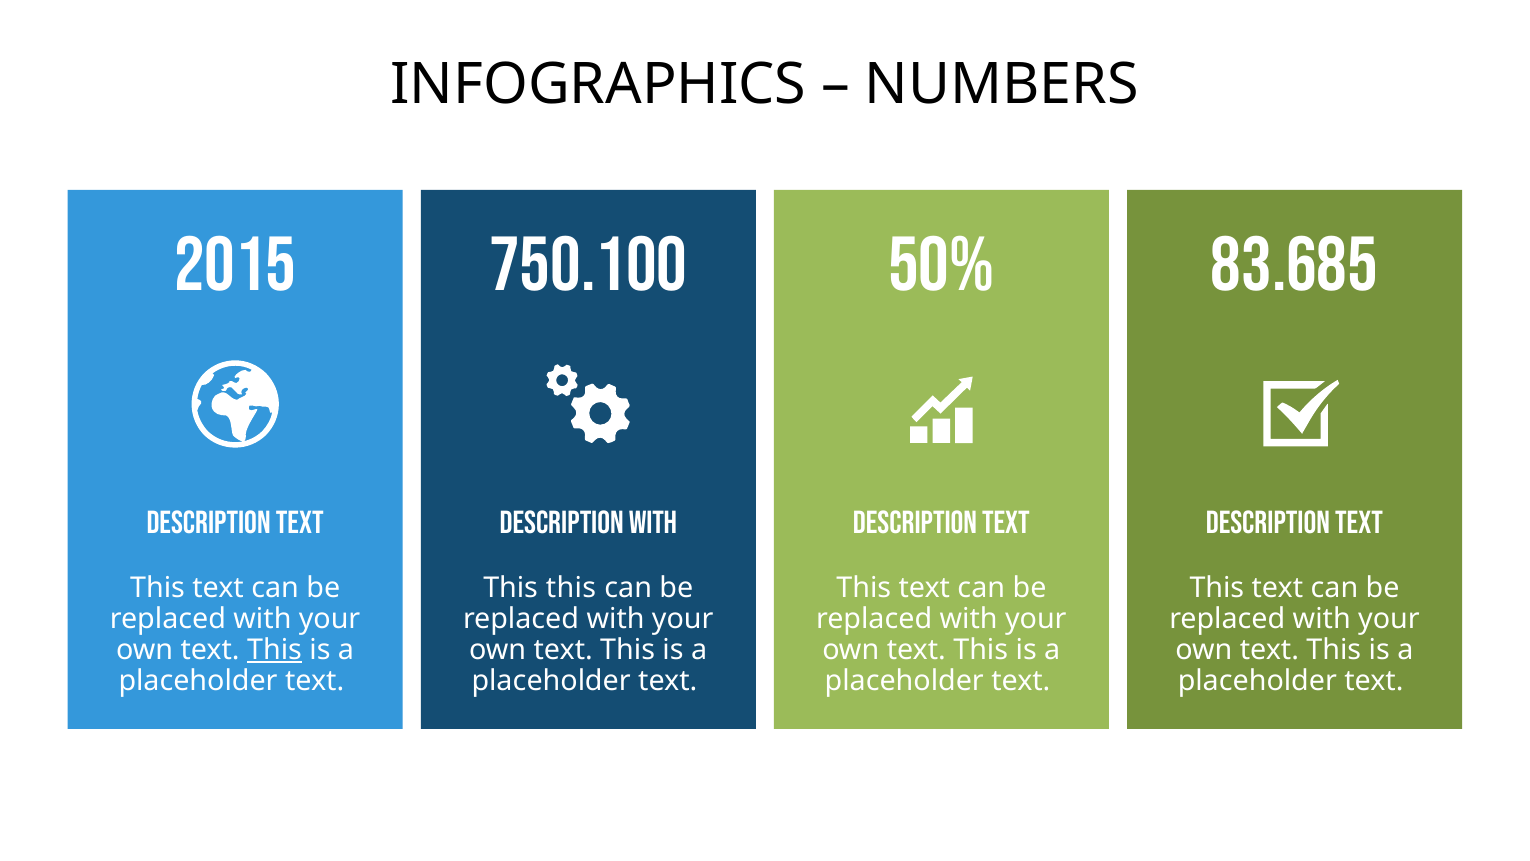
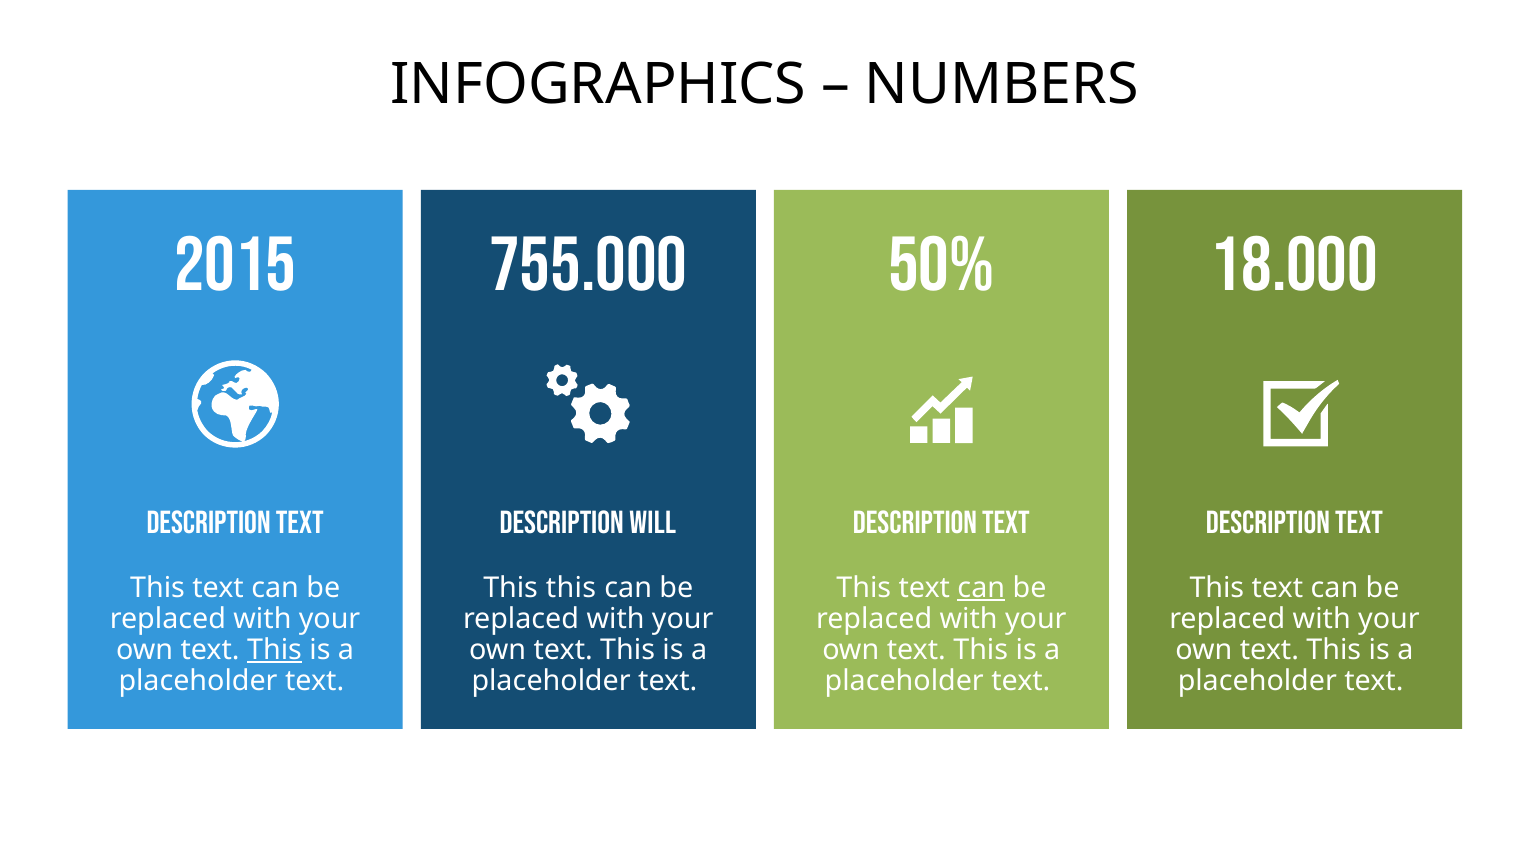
750.100: 750.100 -> 755.000 (588, 266)
83.685: 83.685 -> 18.000 (1295, 266)
DESCRIPTION WITH: WITH -> WILL (653, 523)
can underline: none -> present (981, 588)
